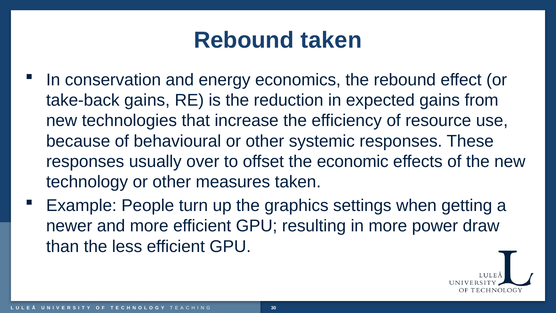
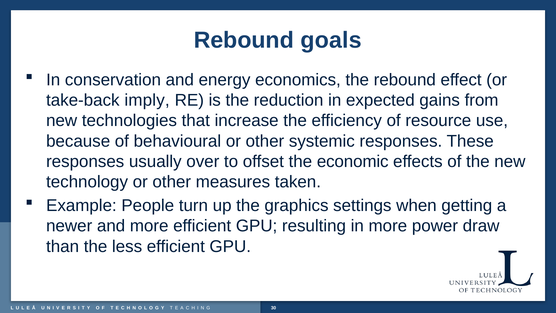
Rebound taken: taken -> goals (331, 40)
take-back gains: gains -> imply (147, 100)
